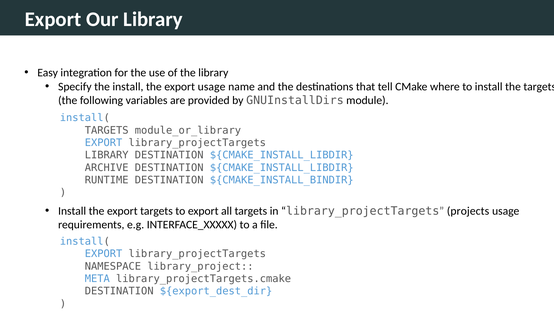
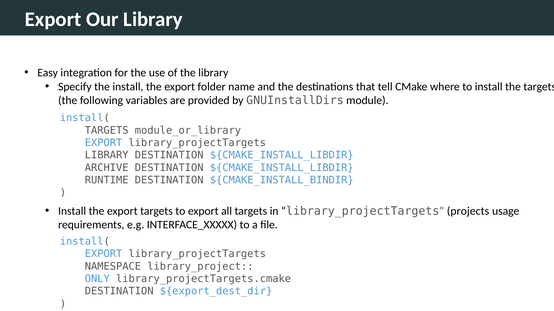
export usage: usage -> folder (212, 87)
META: META -> ONLY (97, 279)
